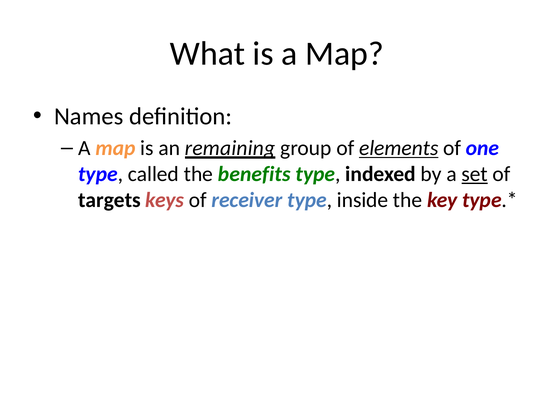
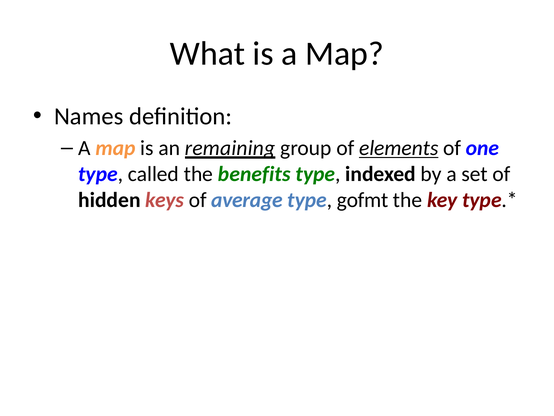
set underline: present -> none (475, 174)
targets: targets -> hidden (109, 200)
receiver: receiver -> average (247, 200)
inside: inside -> gofmt (363, 200)
